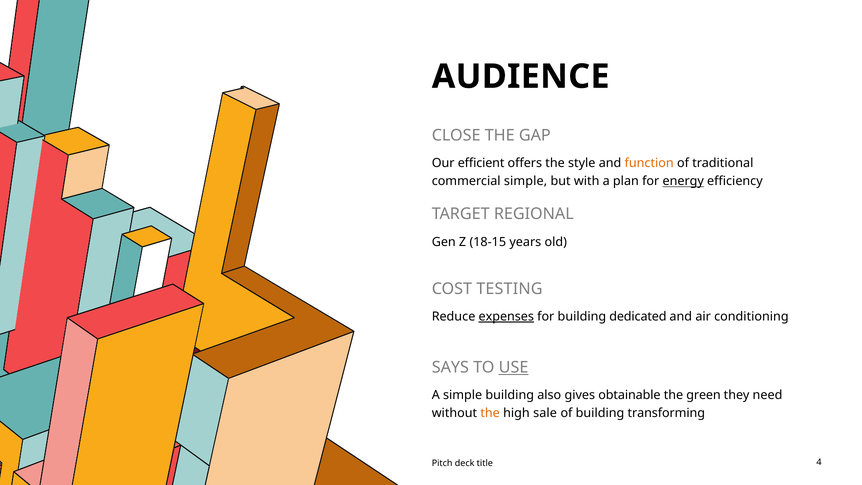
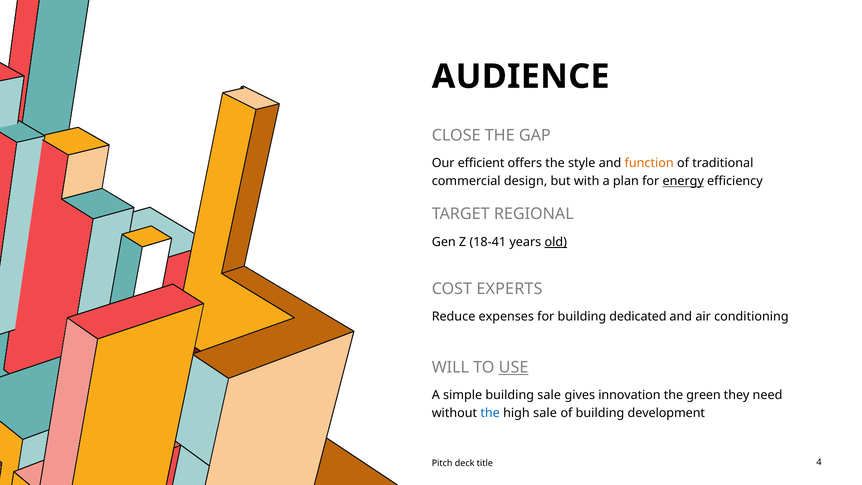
commercial simple: simple -> design (526, 181)
18-15: 18-15 -> 18-41 (488, 242)
old underline: none -> present (556, 242)
TESTING: TESTING -> EXPERTS (509, 289)
expenses underline: present -> none (506, 316)
SAYS: SAYS -> WILL (450, 367)
building also: also -> sale (549, 395)
obtainable: obtainable -> innovation (629, 395)
the colour: orange -> blue (490, 413)
transforming: transforming -> development (666, 413)
